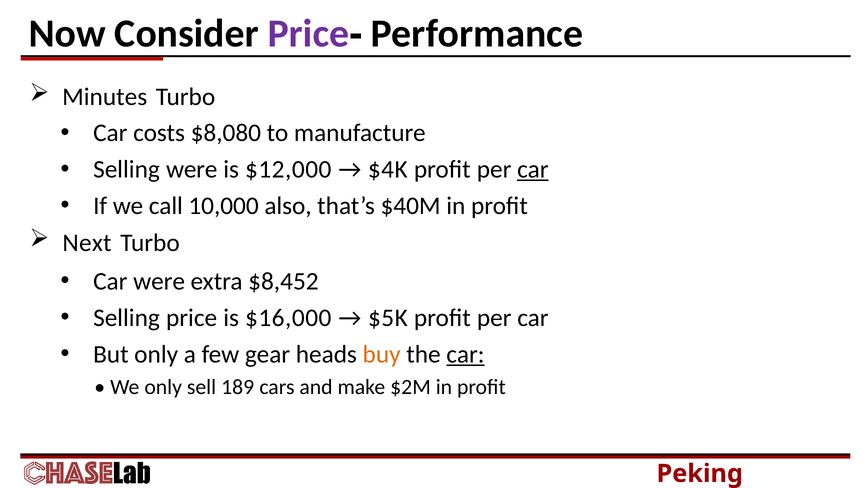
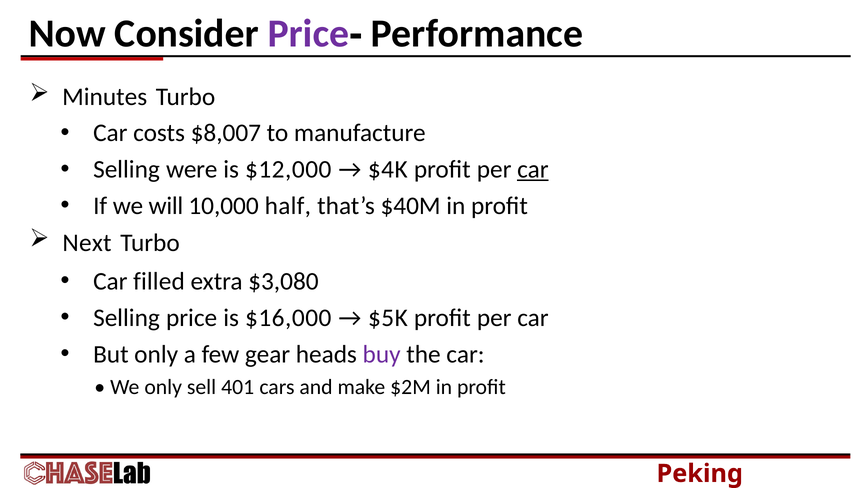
$8,080: $8,080 -> $8,007 (226, 133)
call: call -> will (166, 206)
also: also -> half (288, 206)
Car were: were -> filled (159, 282)
$8,452: $8,452 -> $3,080 (283, 282)
buy colour: orange -> purple (382, 354)
car underline: present -> none (465, 354)
189: 189 -> 401 (238, 387)
